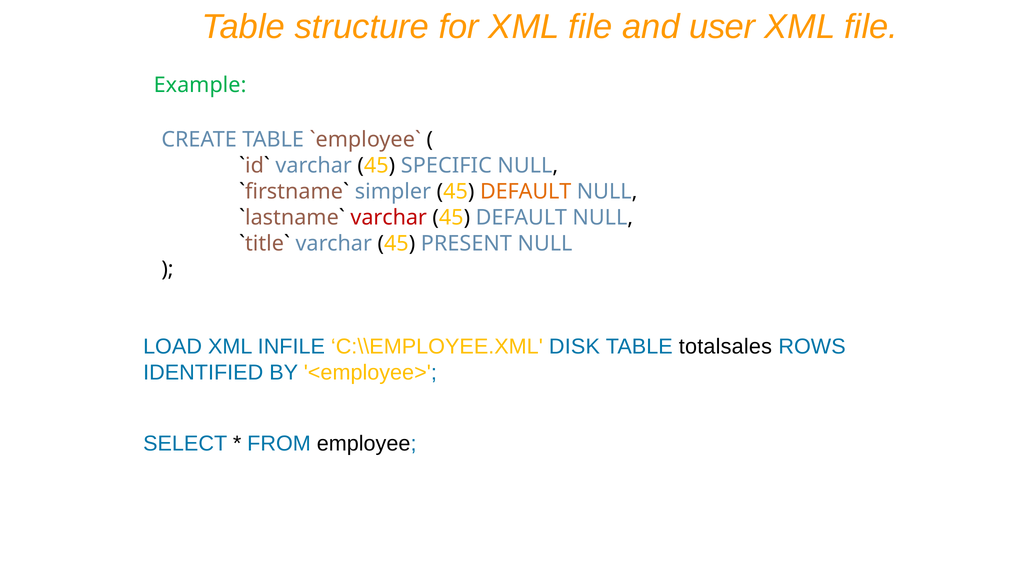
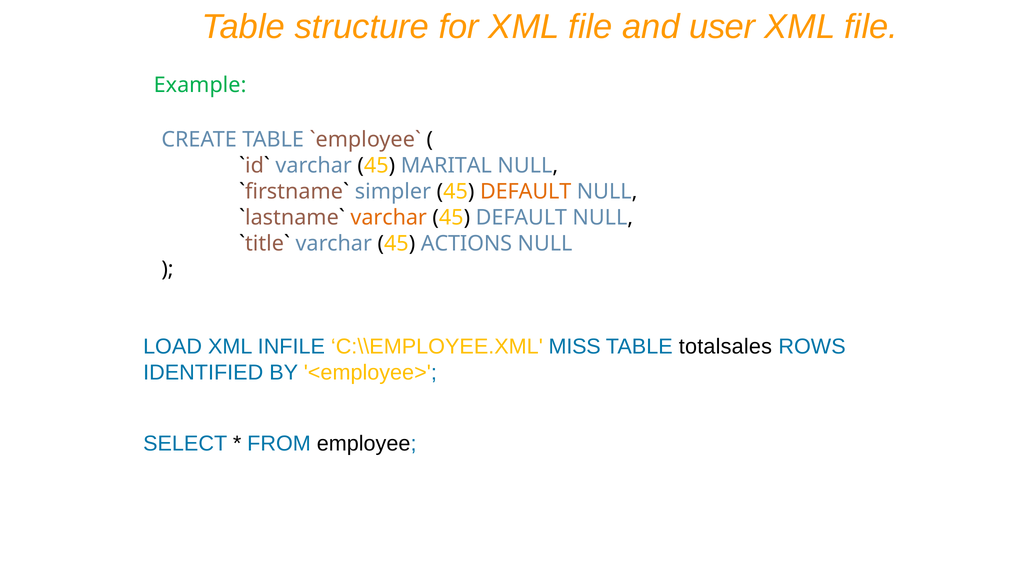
SPECIFIC: SPECIFIC -> MARITAL (446, 166)
varchar colour: red -> orange (389, 217)
PRESENT: PRESENT -> ACTIONS (466, 243)
DISK: DISK -> MISS (575, 347)
